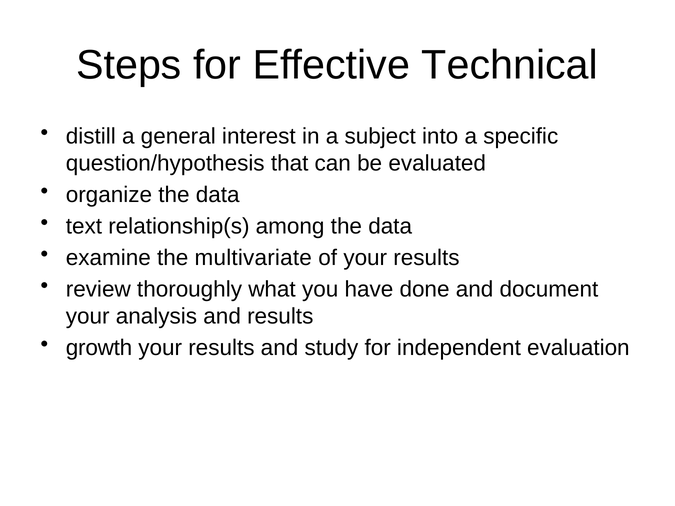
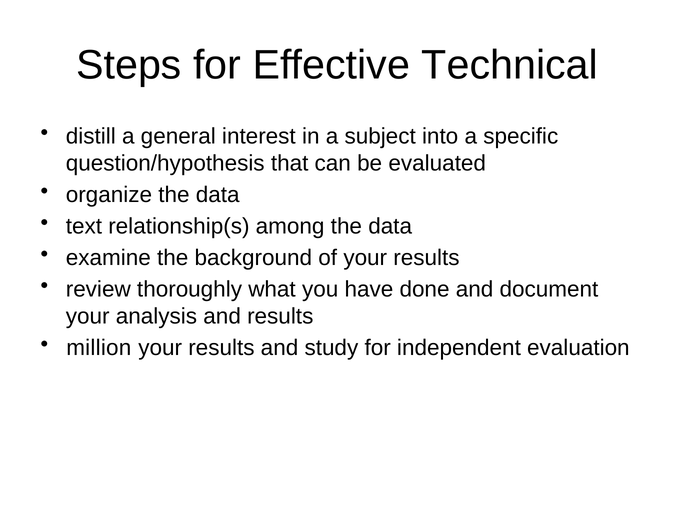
multivariate: multivariate -> background (253, 258)
growth: growth -> million (99, 348)
